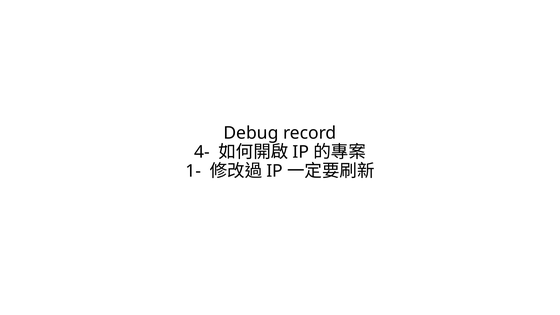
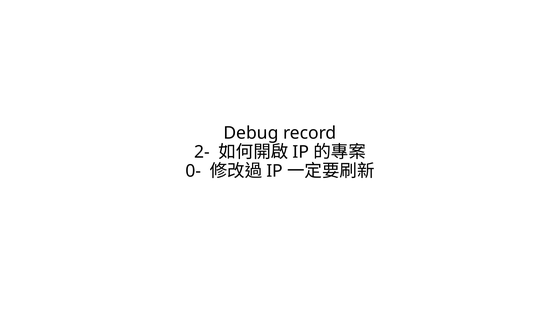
4-: 4- -> 2- (202, 152)
1-: 1- -> 0- (193, 171)
